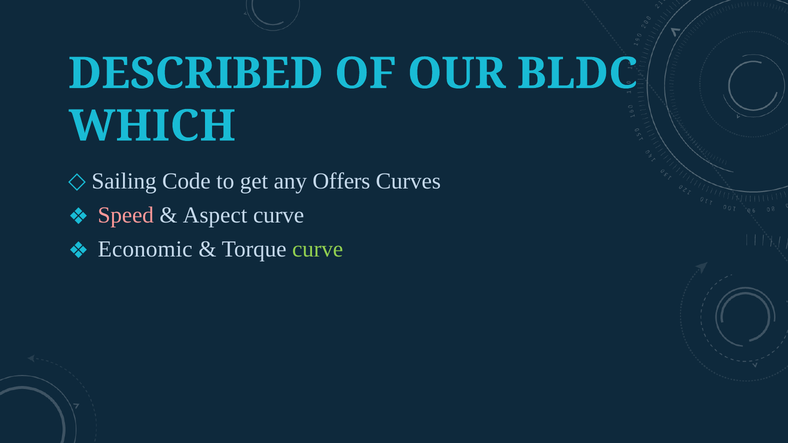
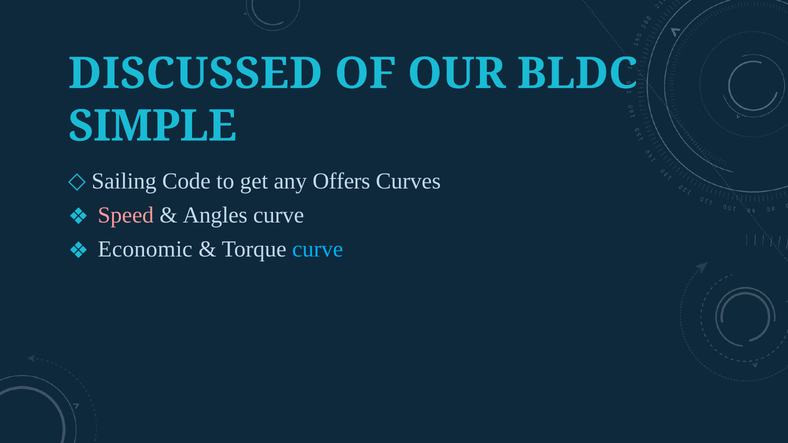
DESCRIBED: DESCRIBED -> DISCUSSED (196, 74)
WHICH: WHICH -> SIMPLE (152, 126)
Aspect: Aspect -> Angles (215, 215)
curve colour: light green -> light blue (318, 250)
